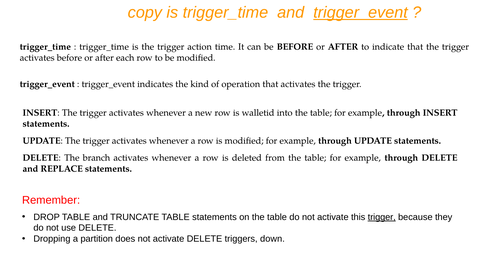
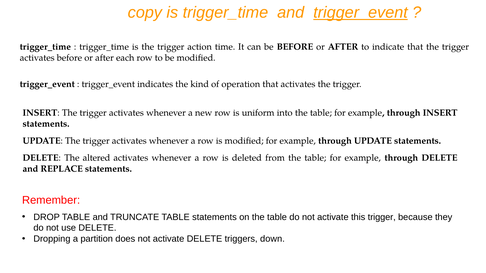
walletid: walletid -> uniform (258, 113)
branch: branch -> altered (96, 158)
trigger underline: present -> none (382, 217)
